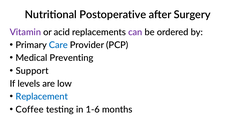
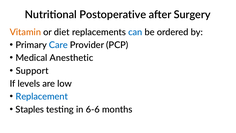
Vitamin colour: purple -> orange (25, 32)
acid: acid -> diet (62, 32)
can colour: purple -> blue (135, 32)
Preventing: Preventing -> Anesthetic (71, 58)
Coffee: Coffee -> Staples (30, 109)
1-6: 1-6 -> 6-6 (93, 109)
